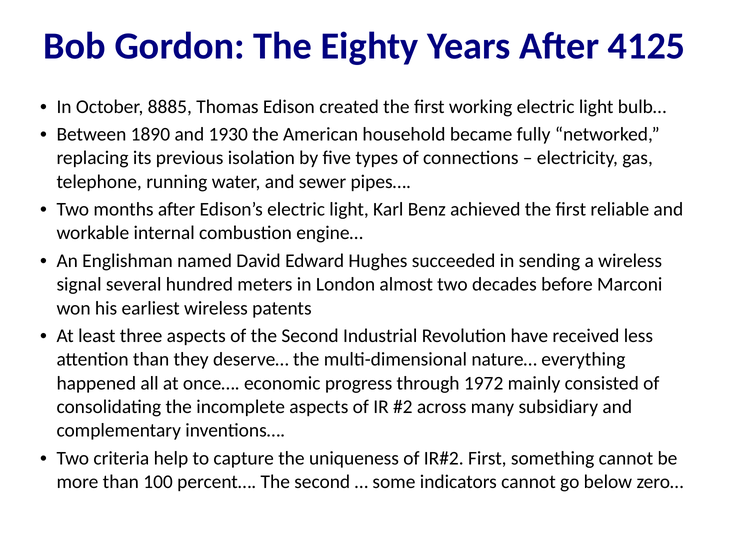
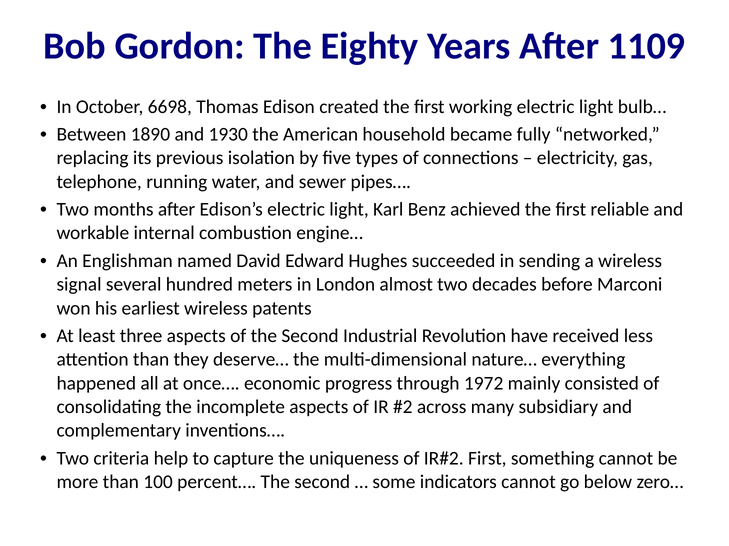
4125: 4125 -> 1109 (647, 46)
8885: 8885 -> 6698 (170, 107)
